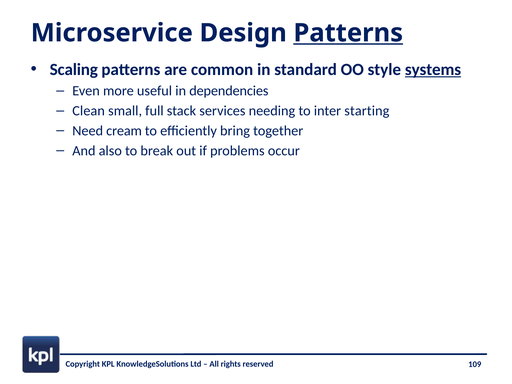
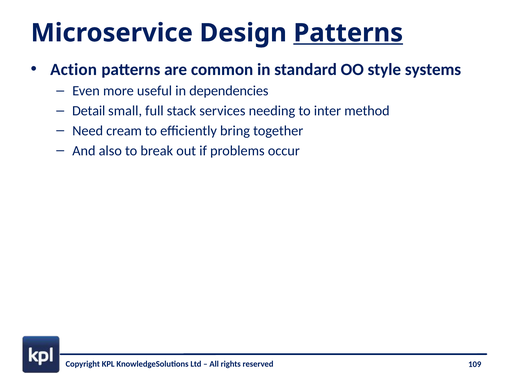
Scaling: Scaling -> Action (74, 69)
systems underline: present -> none (433, 69)
Clean: Clean -> Detail (89, 111)
starting: starting -> method (367, 111)
